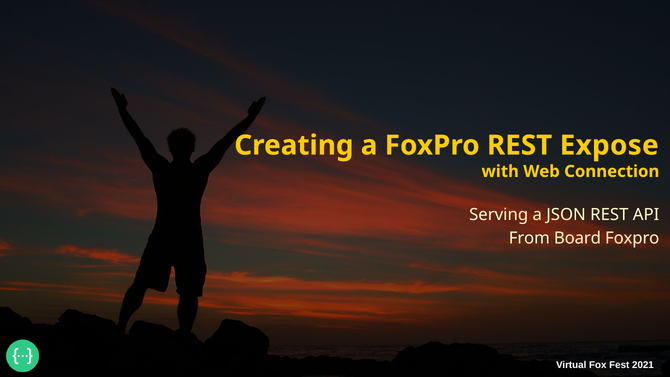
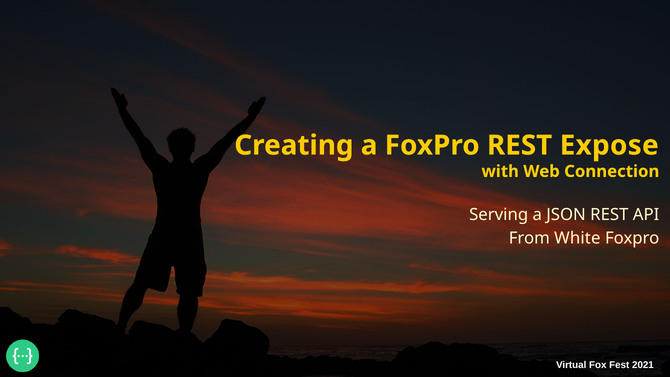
Board: Board -> White (577, 238)
